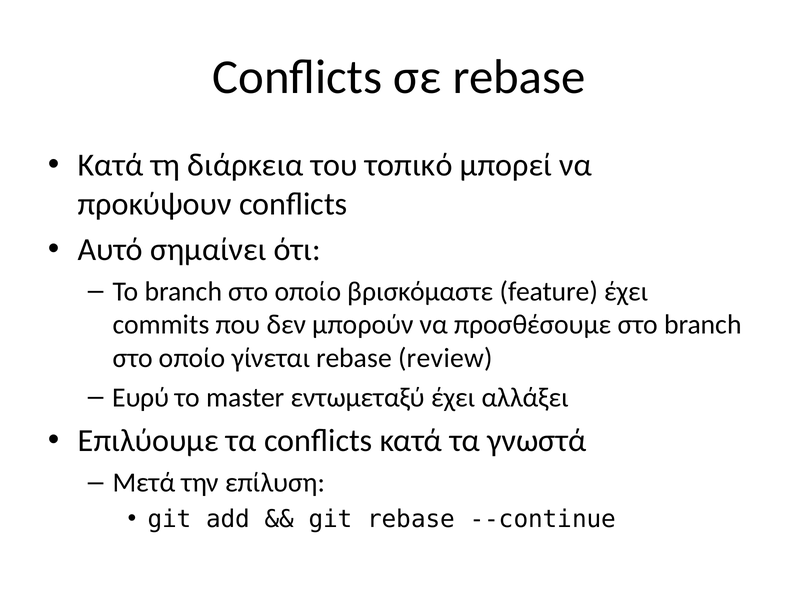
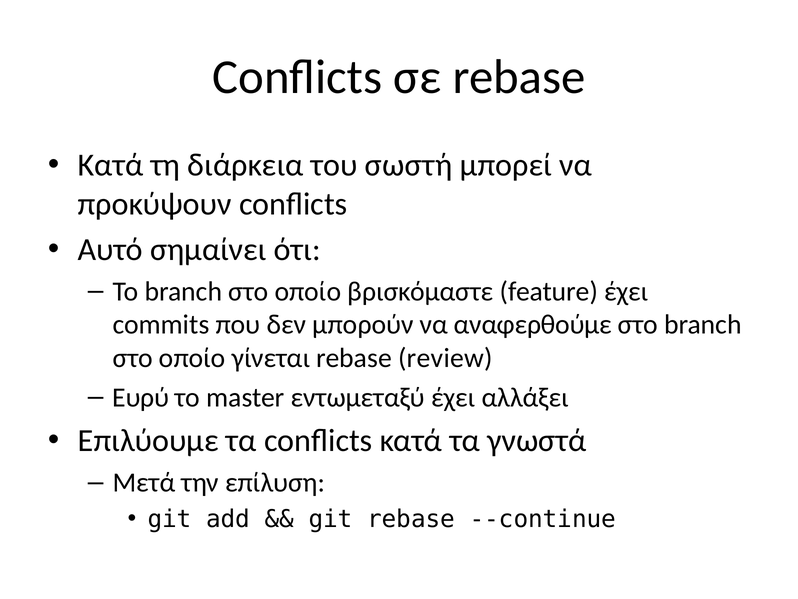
τοπικό: τοπικό -> σωστή (409, 165)
προσθέσουμε: προσθέσουμε -> αναφερθούμε (533, 325)
